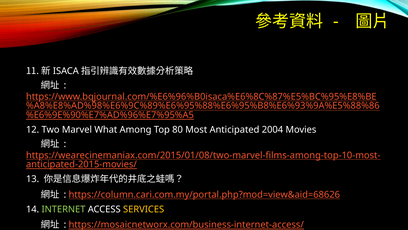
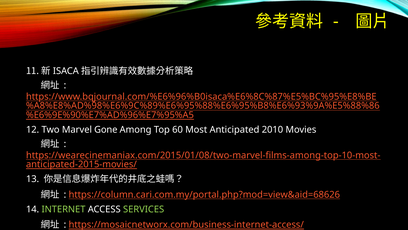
What: What -> Gone (106, 129)
80: 80 -> 60 (178, 129)
2004: 2004 -> 2010 (272, 129)
SERVICES colour: yellow -> light green (144, 209)
